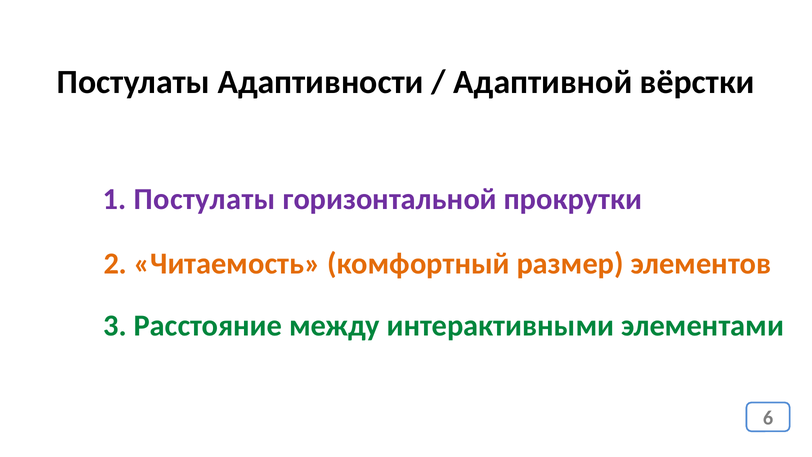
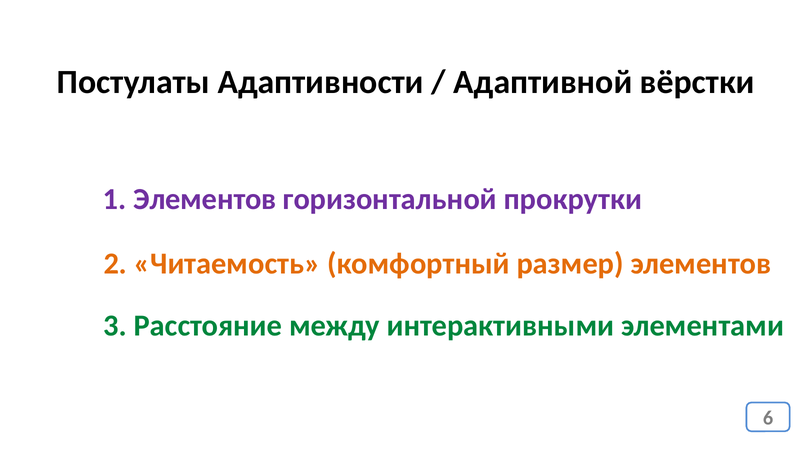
1 Постулаты: Постулаты -> Элементов (205, 199)
